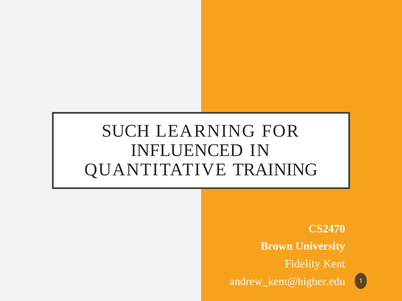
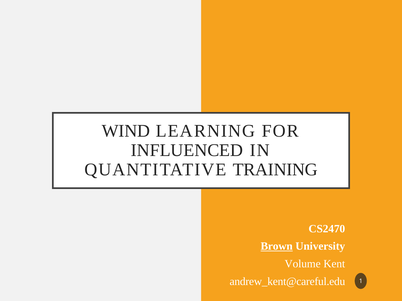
SUCH: SUCH -> WIND (126, 131)
Brown underline: none -> present (277, 247)
Fidelity: Fidelity -> Volume (303, 264)
andrew_kent@higher.edu: andrew_kent@higher.edu -> andrew_kent@careful.edu (287, 282)
